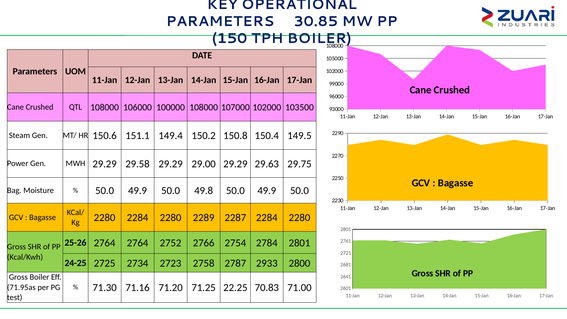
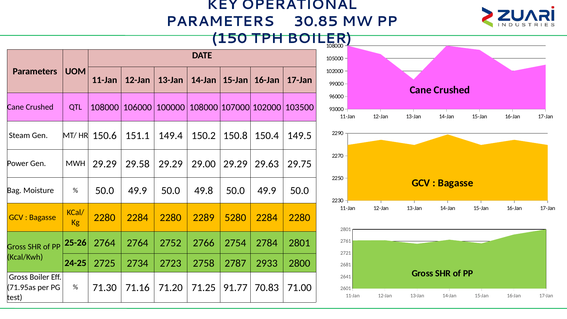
2287: 2287 -> 5280 (235, 218)
22.25: 22.25 -> 91.77 (235, 288)
